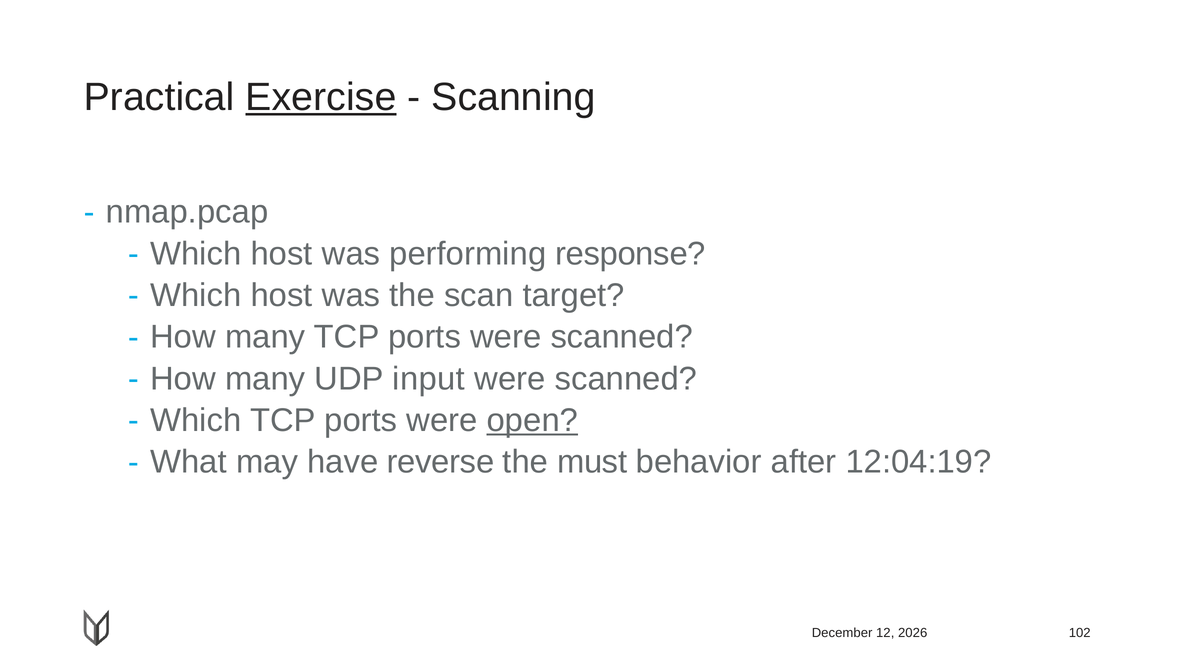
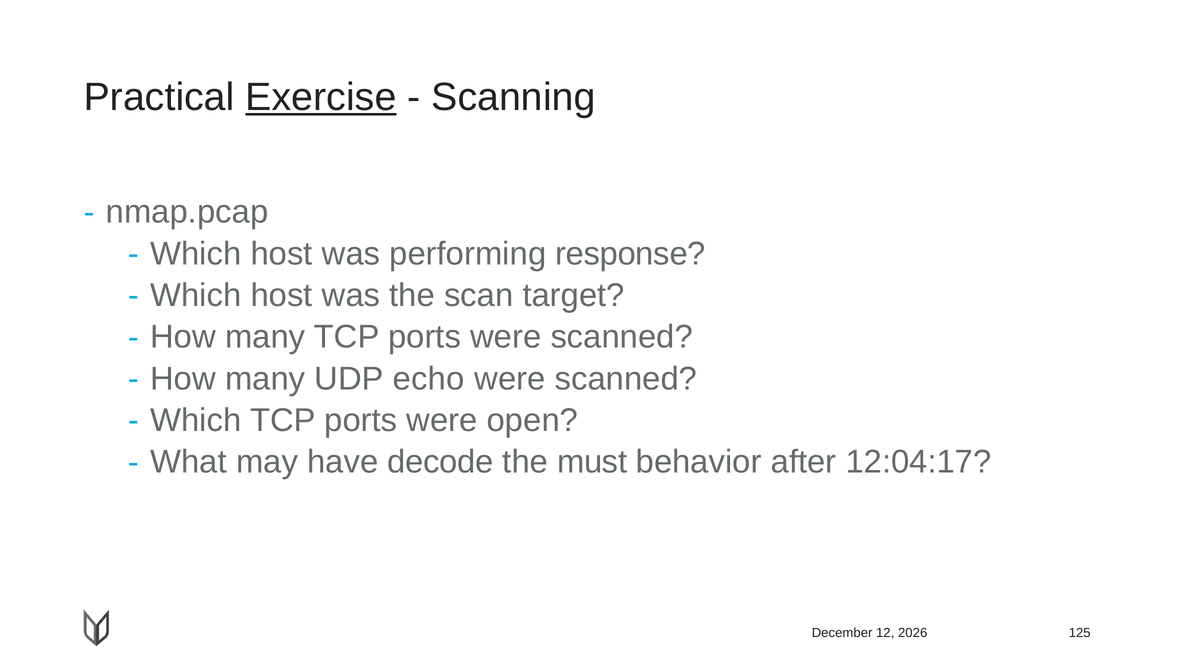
input: input -> echo (429, 378)
open underline: present -> none (532, 420)
reverse: reverse -> decode (441, 462)
12:04:19: 12:04:19 -> 12:04:17 (919, 462)
102: 102 -> 125 (1080, 632)
